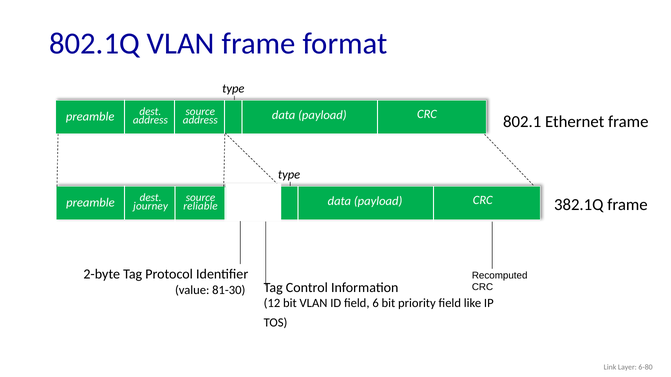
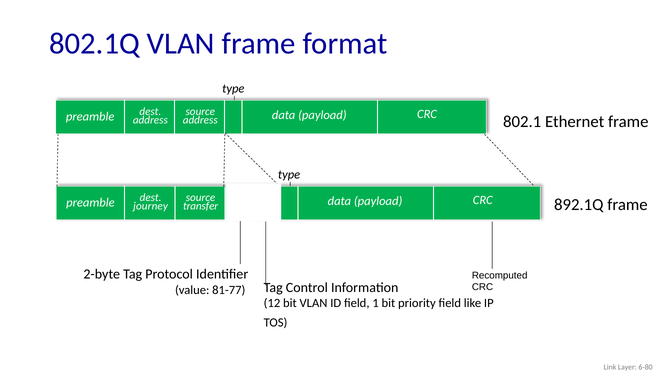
382.1Q: 382.1Q -> 892.1Q (579, 205)
reliable: reliable -> transfer (201, 206)
81-30: 81-30 -> 81-77 (229, 290)
6: 6 -> 1 (376, 304)
